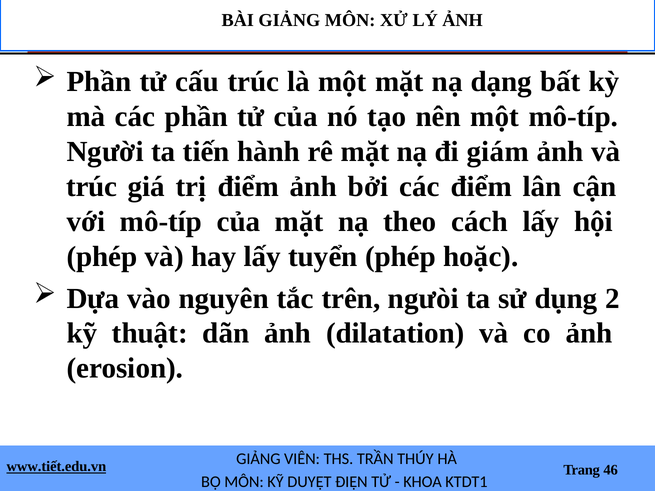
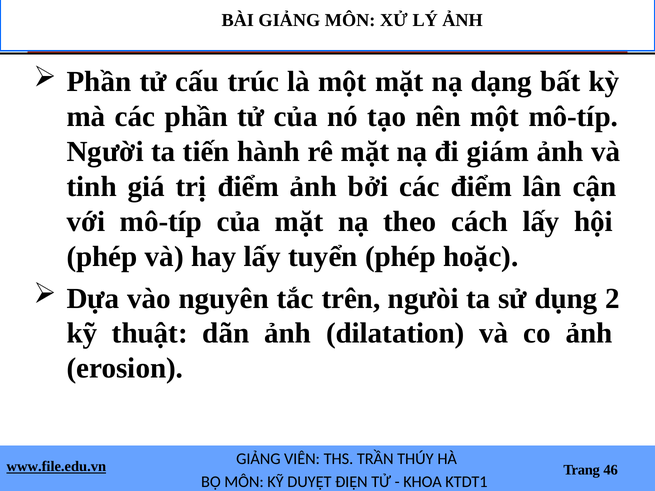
trúc: trúc -> tinh (92, 187)
www.tiết.edu.vn: www.tiết.edu.vn -> www.file.edu.vn (56, 467)
